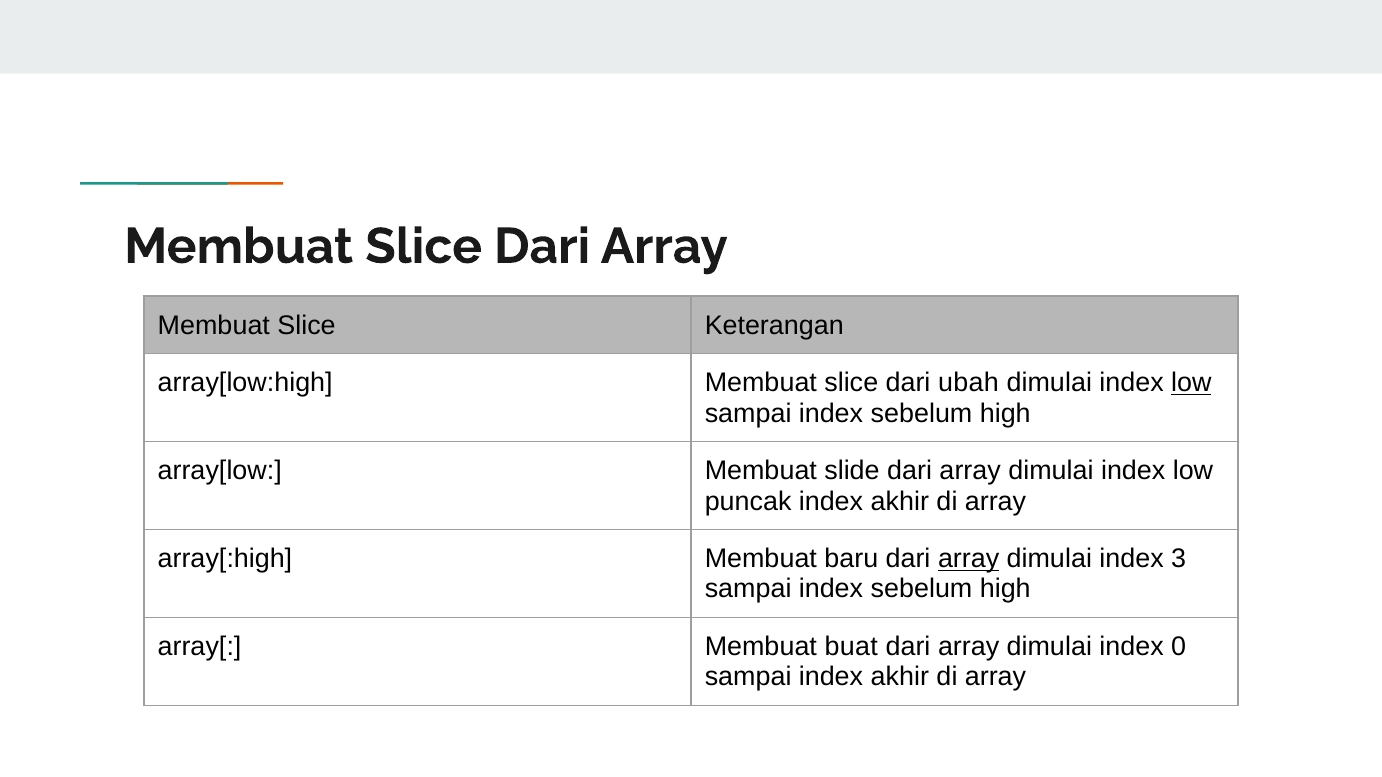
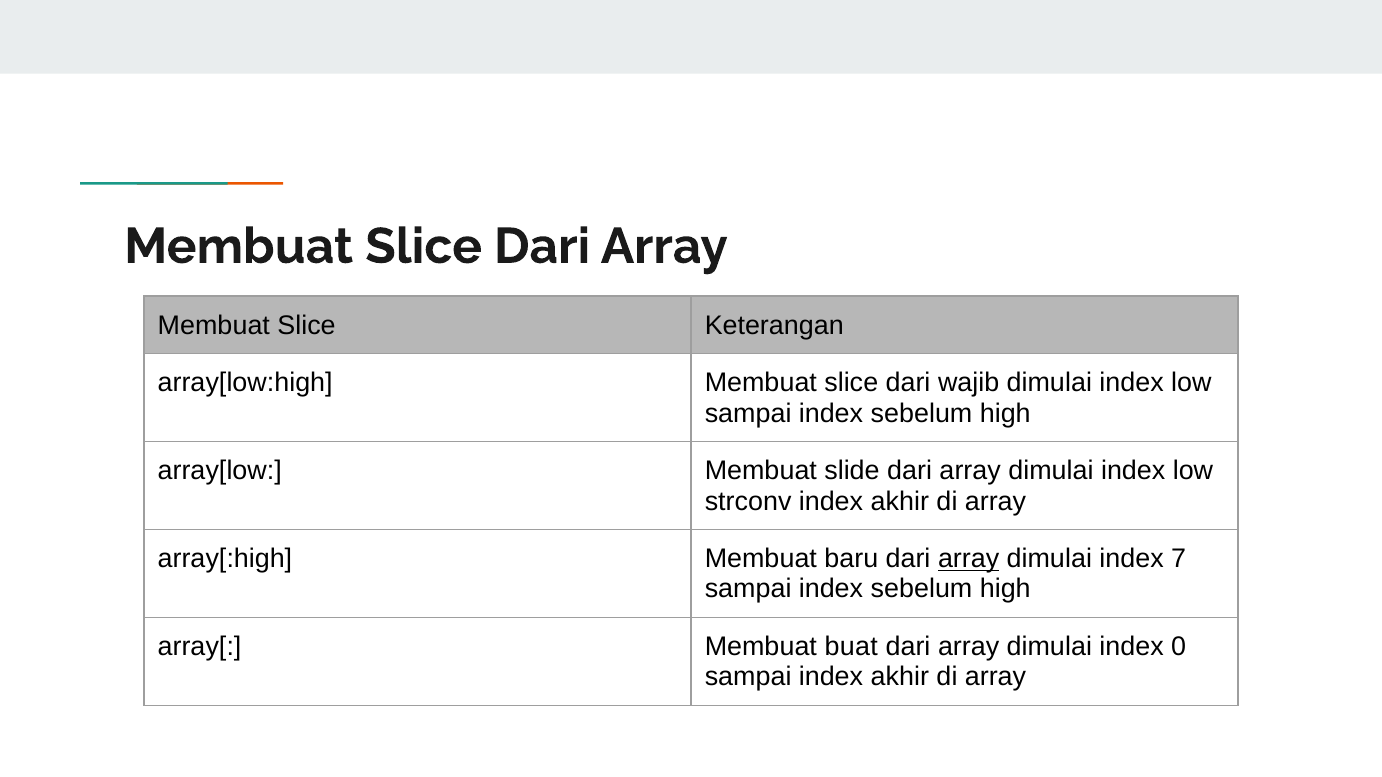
ubah: ubah -> wajib (969, 383)
low underline: present -> none (1191, 383)
puncak: puncak -> strconv (748, 501)
3: 3 -> 7 (1179, 559)
